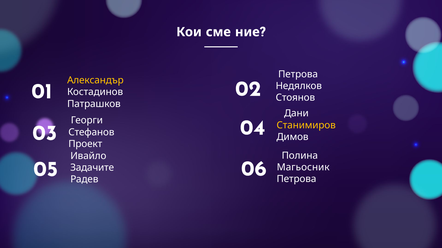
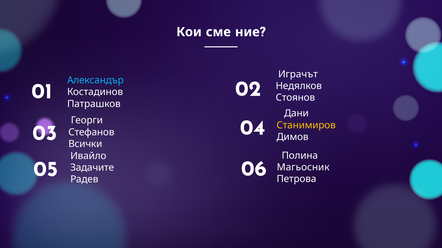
Петрова: Петрова -> Играчът (298, 74)
Александър colour: yellow -> light blue (95, 81)
Проект: Проект -> Всички (85, 144)
